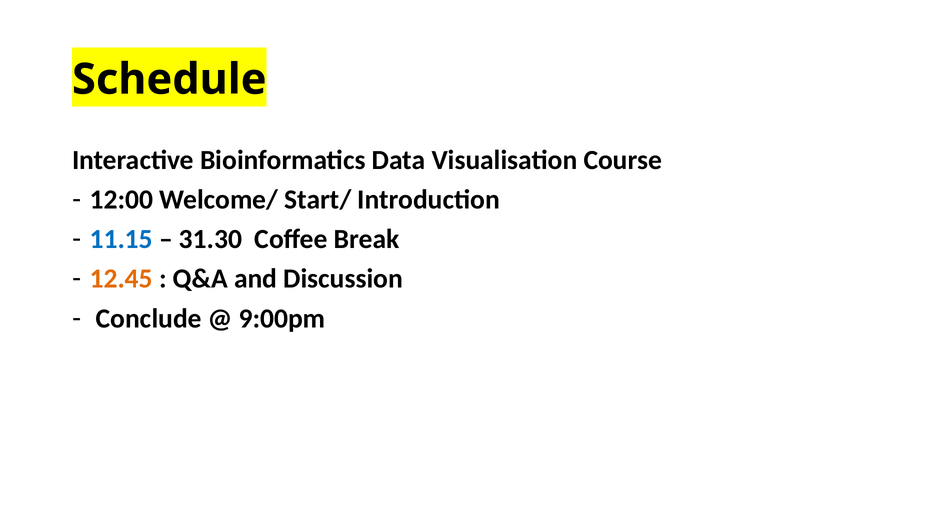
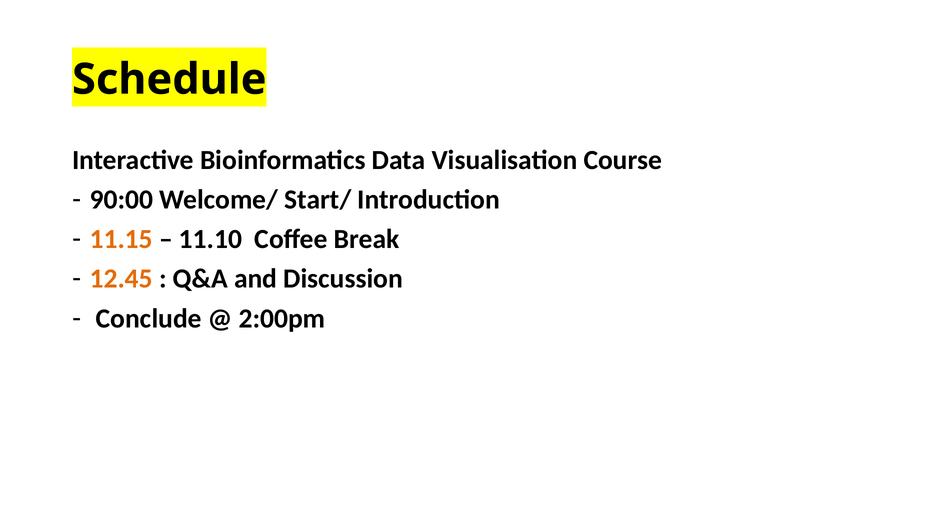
12:00: 12:00 -> 90:00 (121, 199)
11.15 colour: blue -> orange (121, 239)
31.30: 31.30 -> 11.10 (210, 239)
9:00pm: 9:00pm -> 2:00pm (282, 318)
